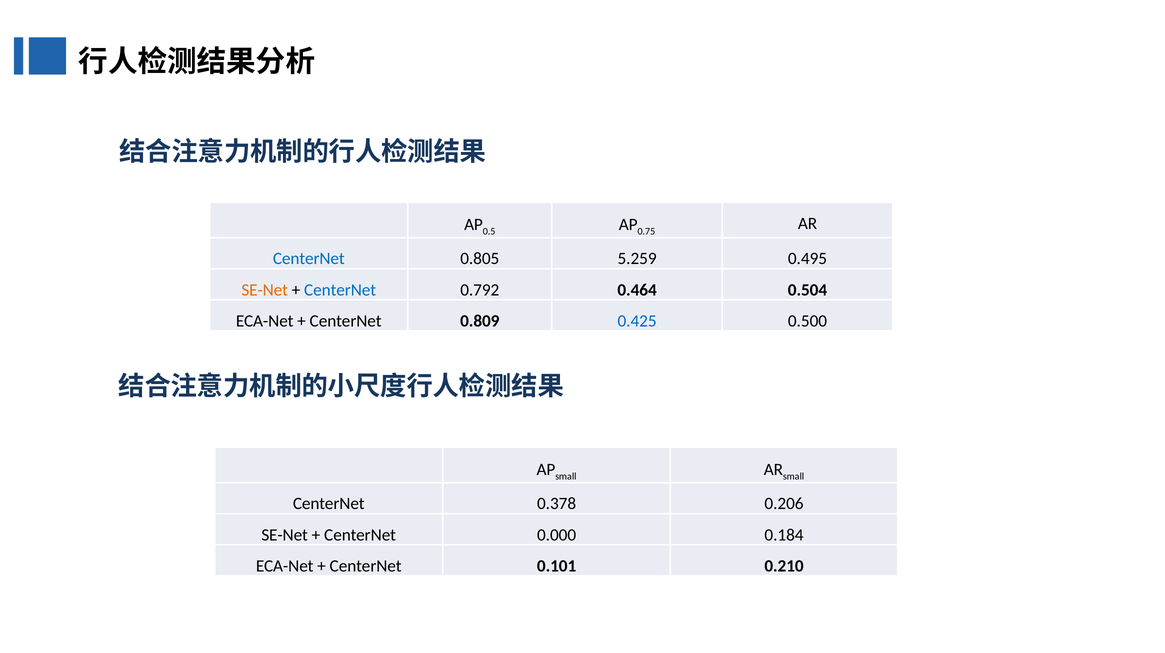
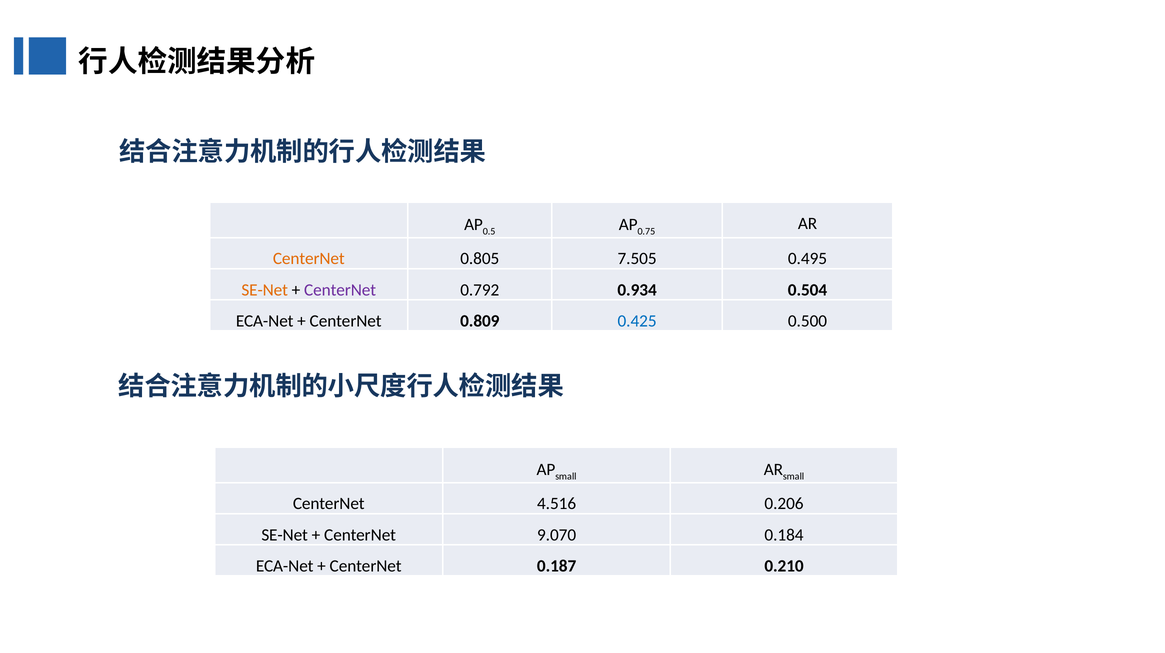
CenterNet colour: blue -> orange (309, 258)
5.259: 5.259 -> 7.505 (637, 258)
CenterNet colour: blue -> purple (340, 290)
0.464: 0.464 -> 0.934 (637, 290)
0.378: 0.378 -> 4.516 (557, 503)
0.000: 0.000 -> 9.070 (557, 534)
0.101: 0.101 -> 0.187 (557, 565)
